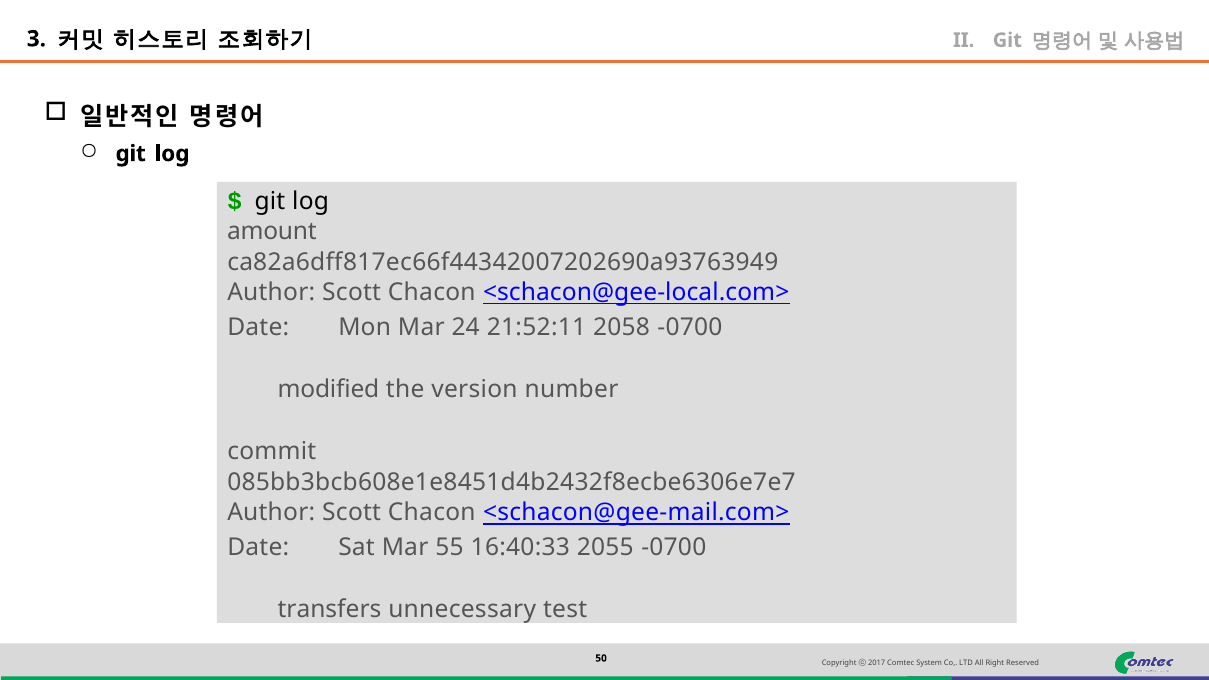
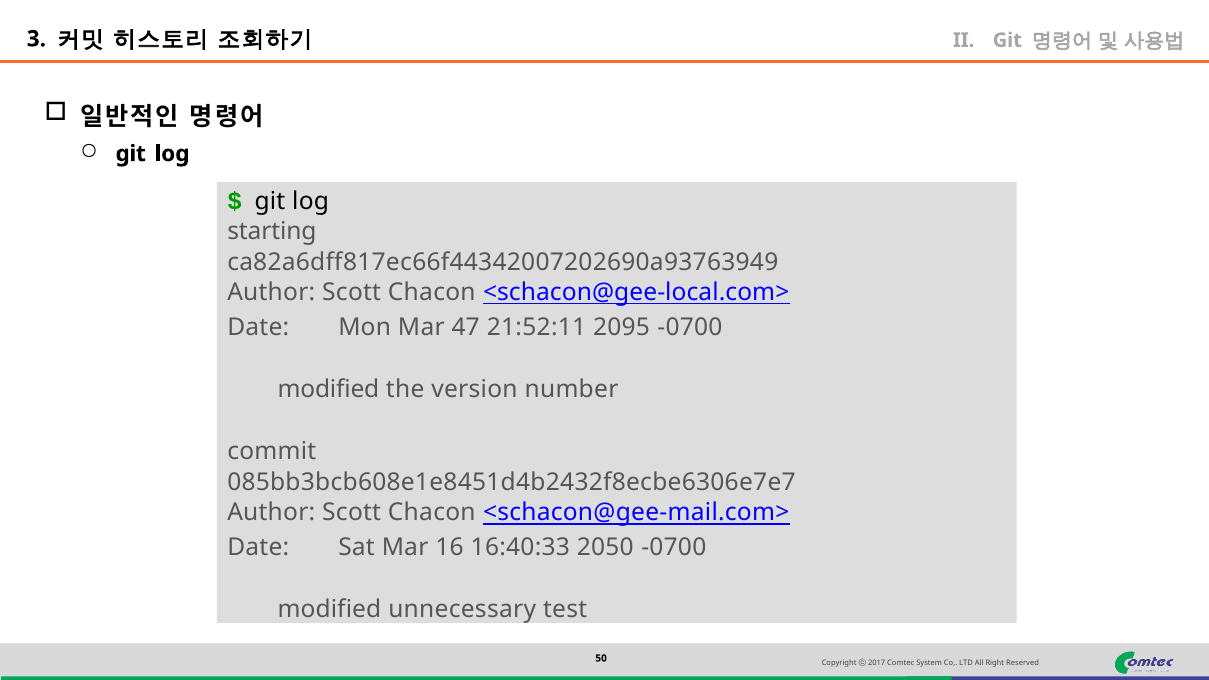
amount: amount -> starting (272, 232)
24: 24 -> 47 (466, 327)
2058: 2058 -> 2095 (621, 327)
55: 55 -> 16 (450, 547)
2055: 2055 -> 2050 (605, 547)
transfers: transfers -> modified (329, 610)
